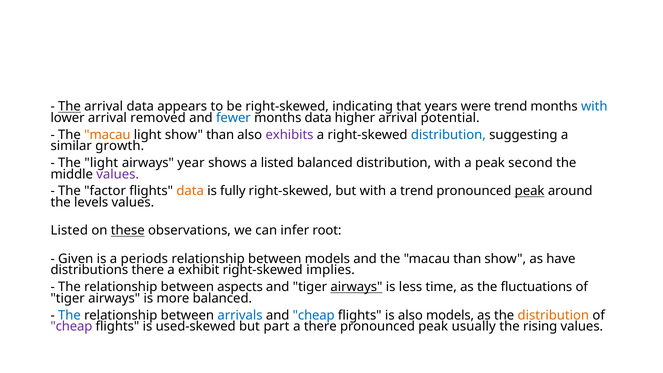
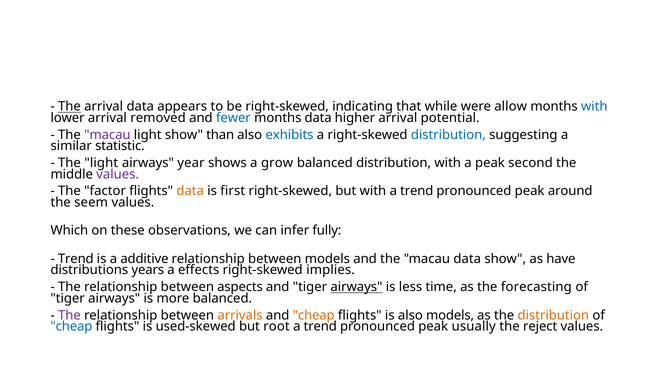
years: years -> while (441, 106)
were trend: trend -> allow (511, 106)
macau colour: orange -> purple (107, 135)
exhibits colour: purple -> blue (290, 135)
growth: growth -> statistic (120, 146)
a listed: listed -> grow (277, 163)
fully: fully -> first (233, 191)
peak underline: present -> none (530, 191)
levels: levels -> seem (91, 202)
Listed: Listed -> Which (69, 231)
these underline: present -> none (128, 231)
root: root -> fully (327, 231)
Given: Given -> Trend (76, 259)
periods: periods -> additive (144, 259)
macau than: than -> data (467, 259)
distributions there: there -> years (148, 270)
exhibit: exhibit -> effects (199, 270)
fluctuations: fluctuations -> forecasting (536, 287)
The colour: blue -> purple (69, 315)
arrivals colour: blue -> orange (240, 315)
cheap colour: blue -> orange (314, 315)
cheap colour: purple -> blue (71, 326)
part: part -> root (277, 326)
there: there -> trend (320, 326)
rising: rising -> reject (540, 326)
